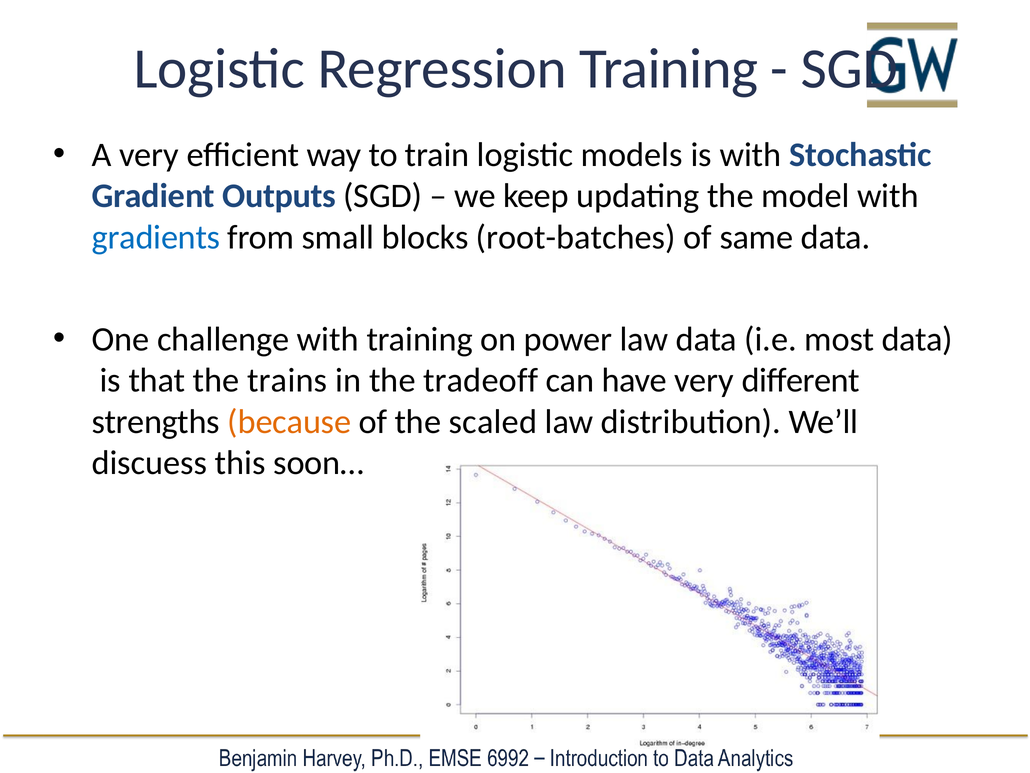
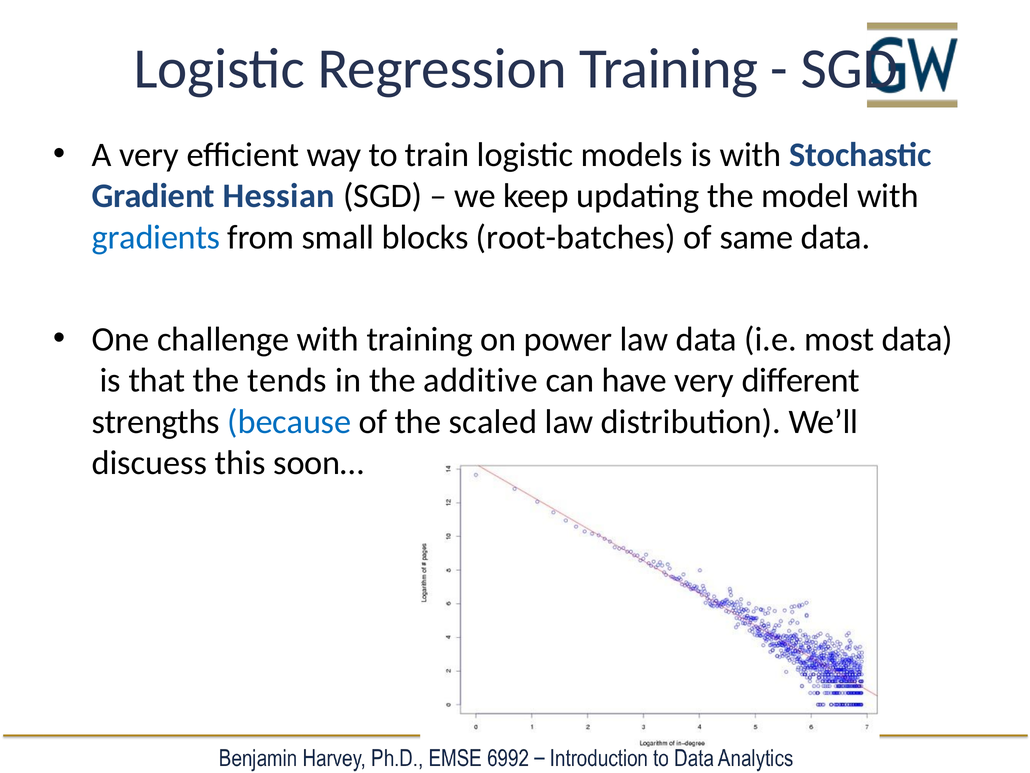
Outputs: Outputs -> Hessian (279, 196)
trains: trains -> tends (287, 380)
tradeoff: tradeoff -> additive (481, 380)
because colour: orange -> blue (289, 422)
